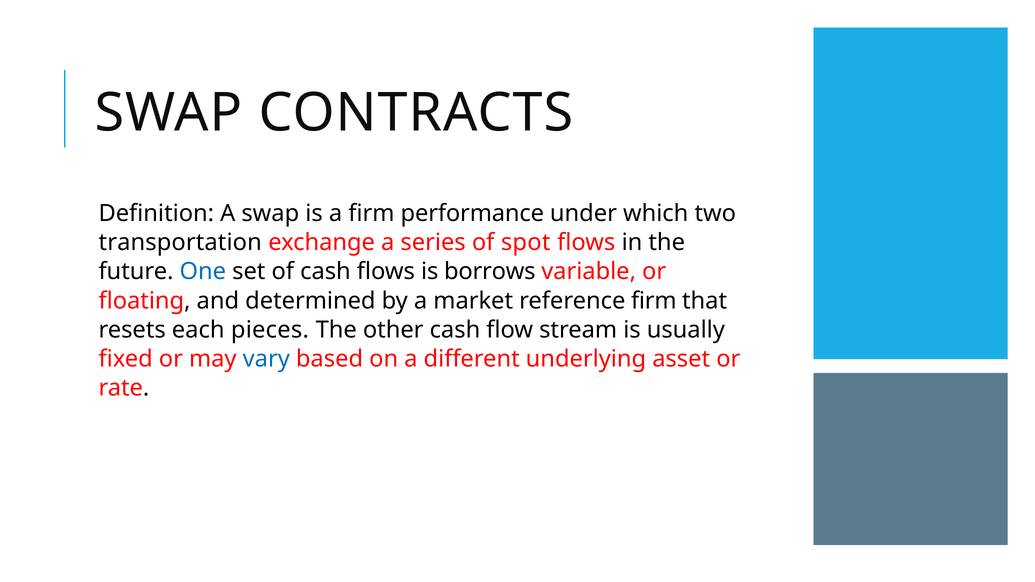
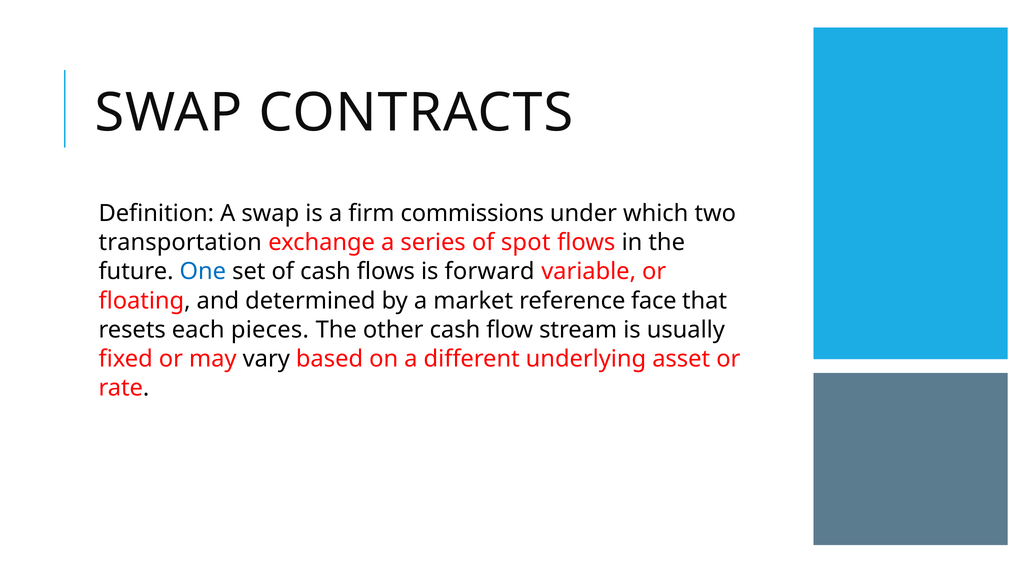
performance: performance -> commissions (472, 213)
borrows: borrows -> forward (490, 272)
reference firm: firm -> face (654, 301)
vary colour: blue -> black (266, 359)
